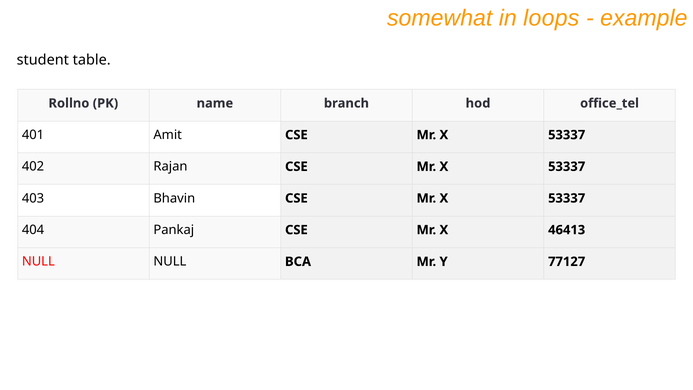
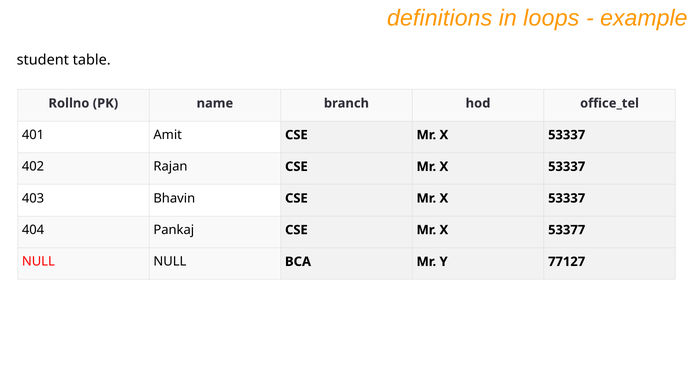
somewhat: somewhat -> definitions (440, 18)
46413: 46413 -> 53377 (567, 230)
